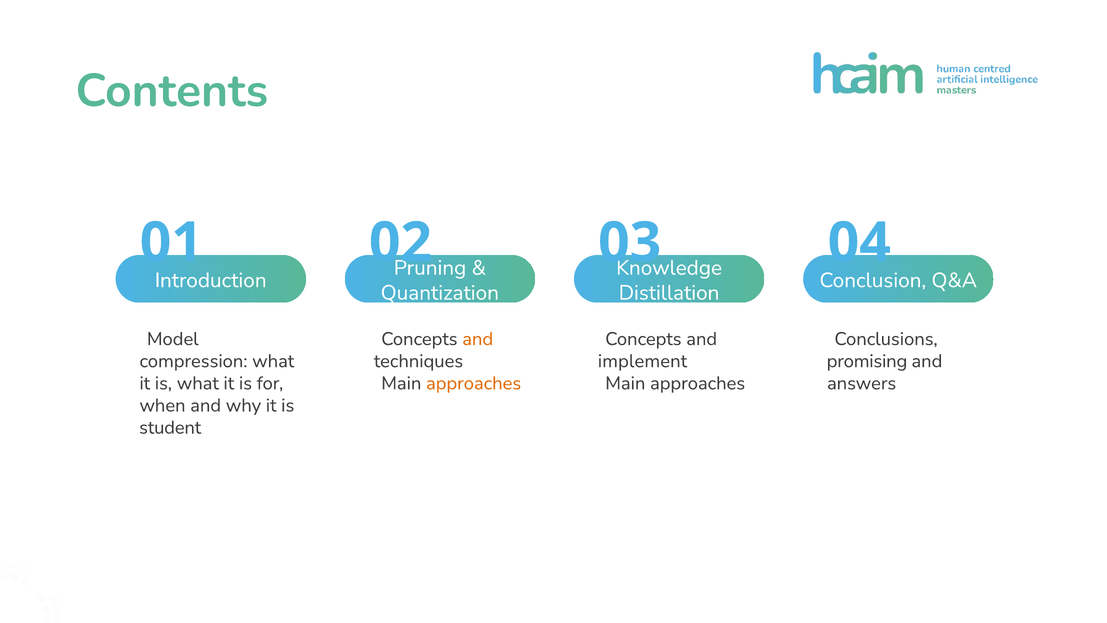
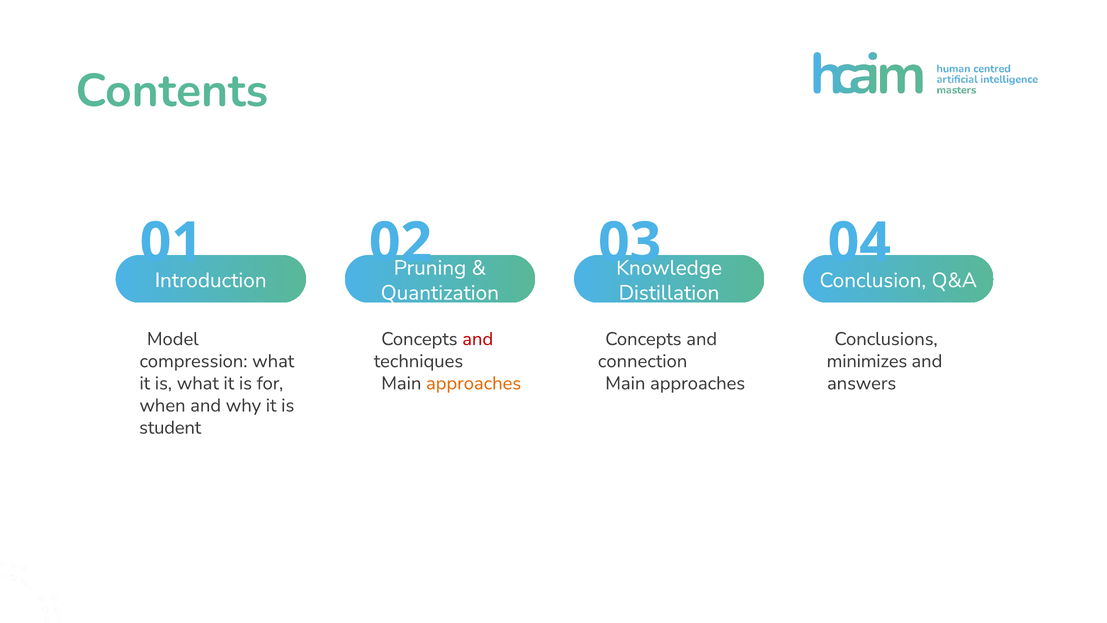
and colour: orange -> red (478, 339)
implement: implement -> connection (643, 361)
promising: promising -> minimizes (867, 361)
